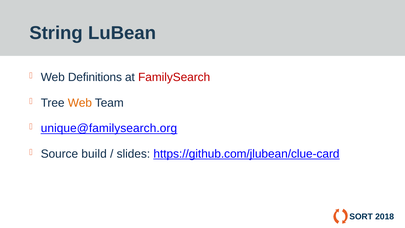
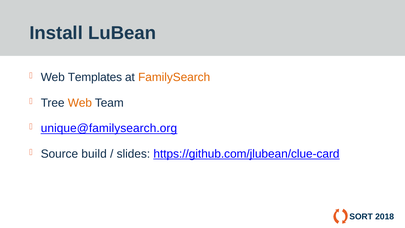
String: String -> Install (56, 33)
Definitions: Definitions -> Templates (95, 77)
FamilySearch colour: red -> orange (174, 77)
